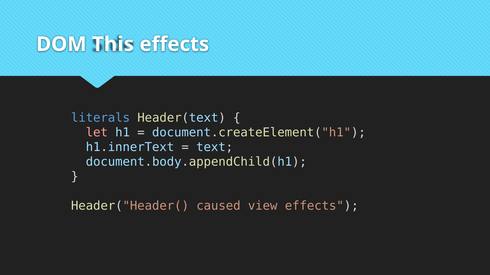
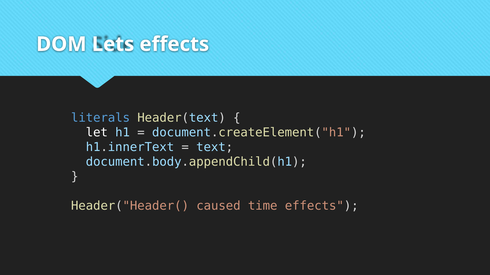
This: This -> Lets (113, 44)
let colour: pink -> white (97, 133)
view: view -> time (263, 206)
